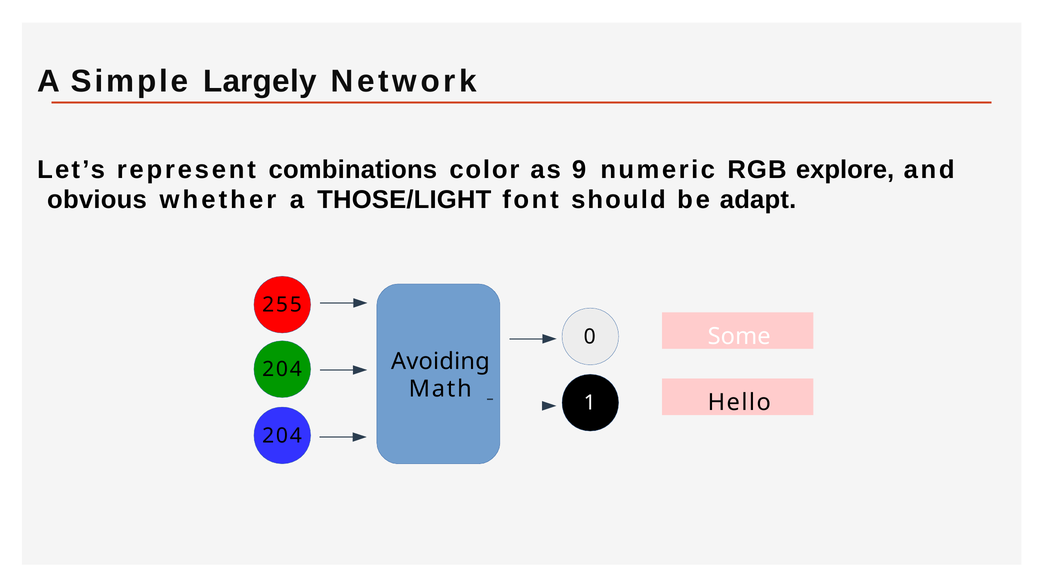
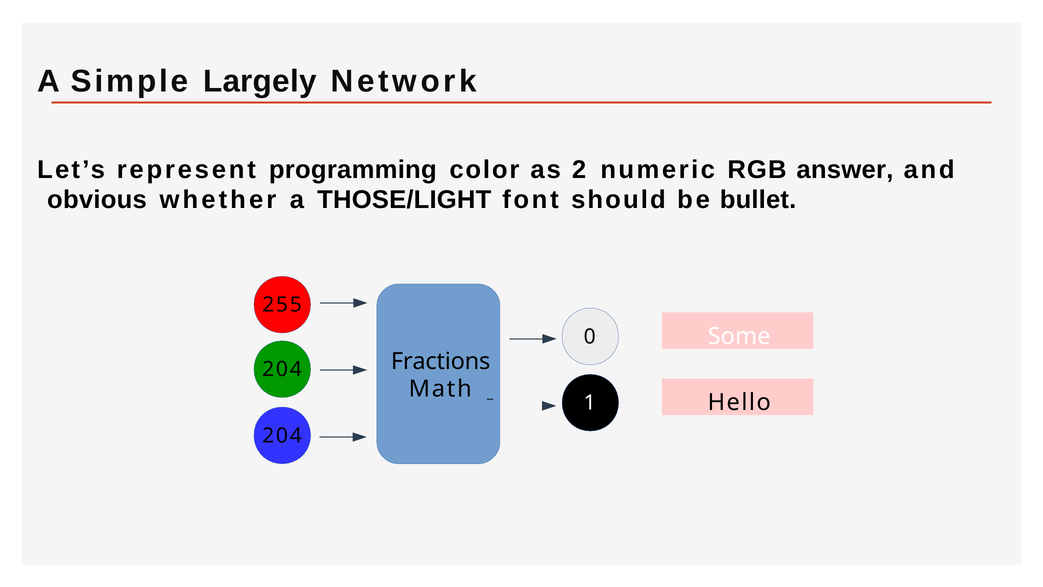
combinations: combinations -> programming (353, 170)
9: 9 -> 2 (579, 170)
explore: explore -> answer (845, 170)
adapt: adapt -> bullet (758, 200)
Avoiding: Avoiding -> Fractions (441, 361)
